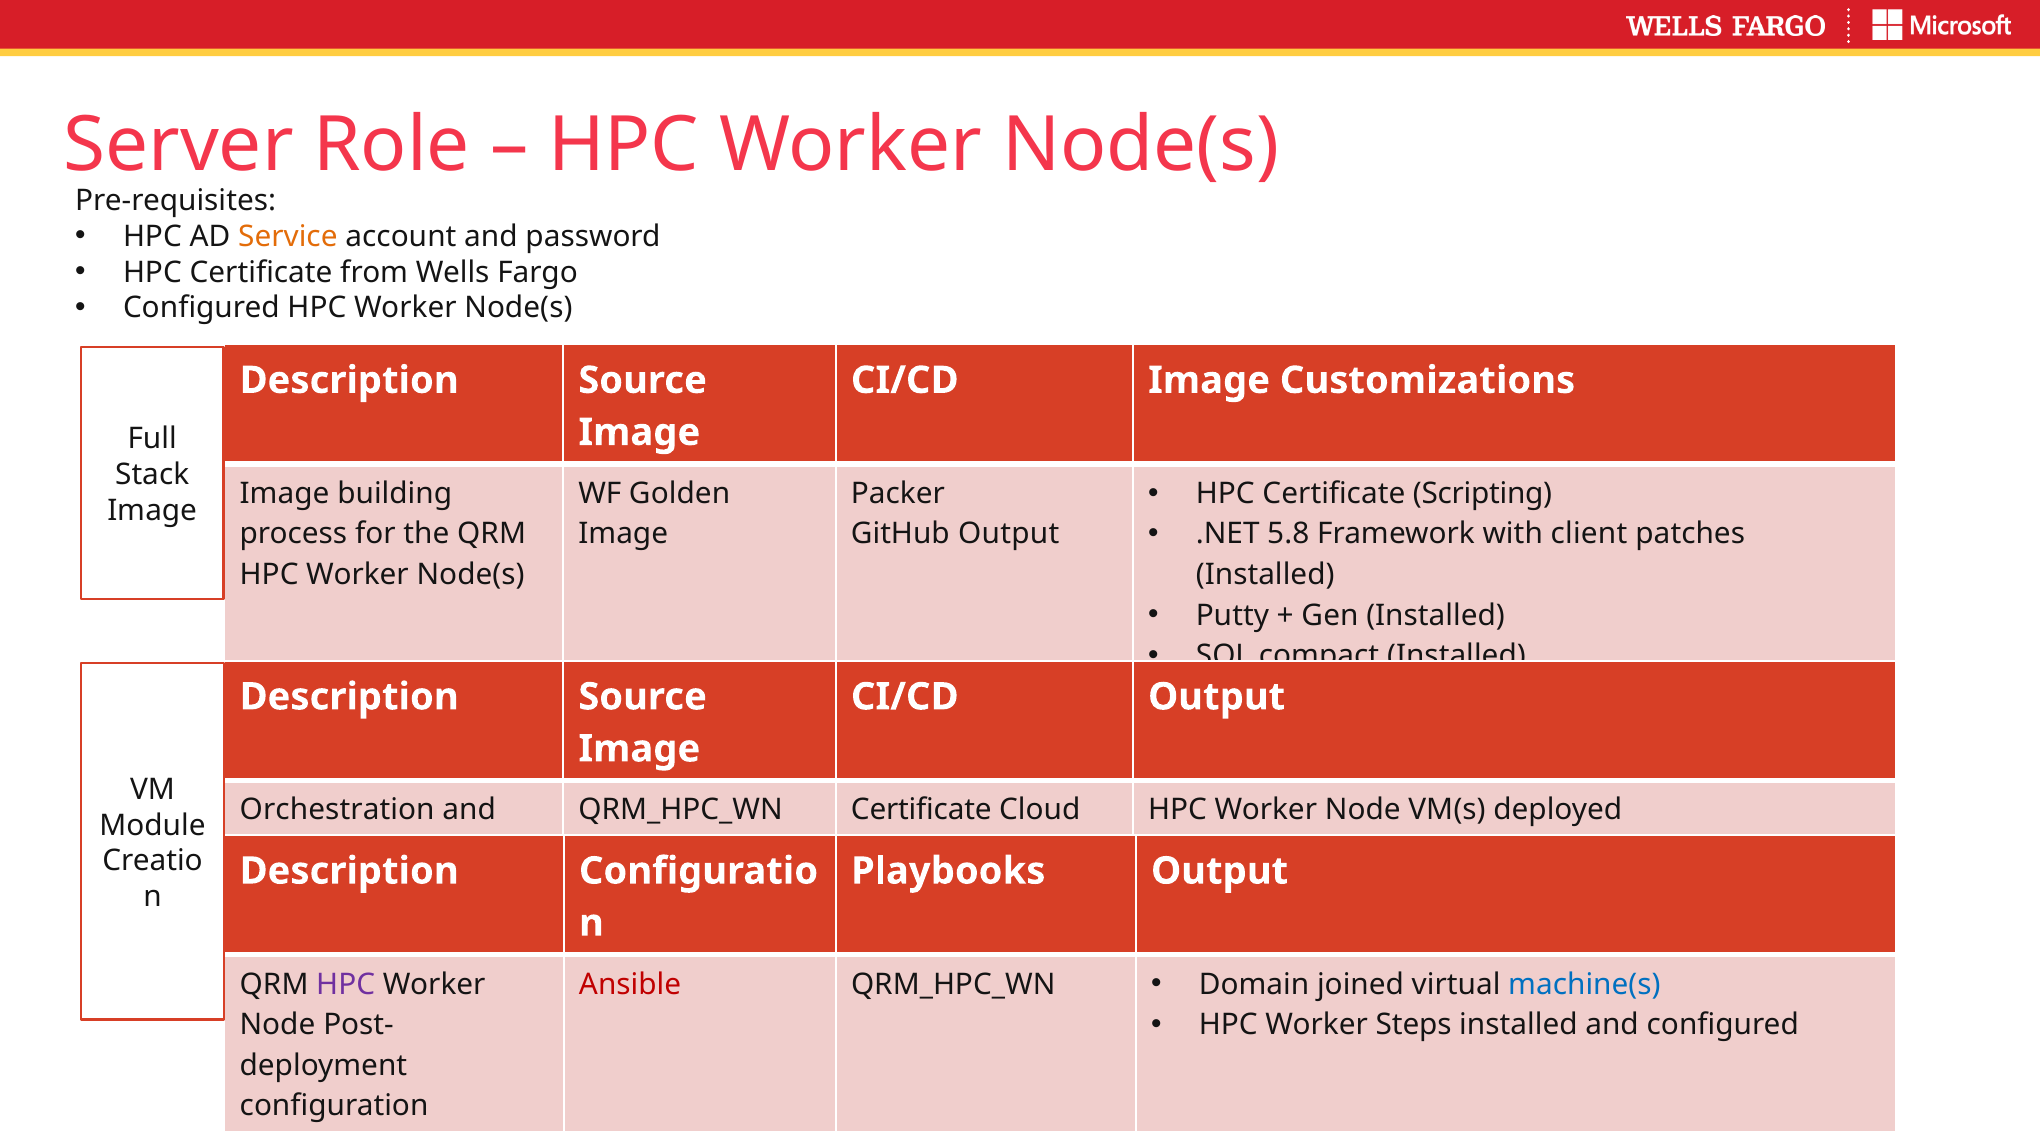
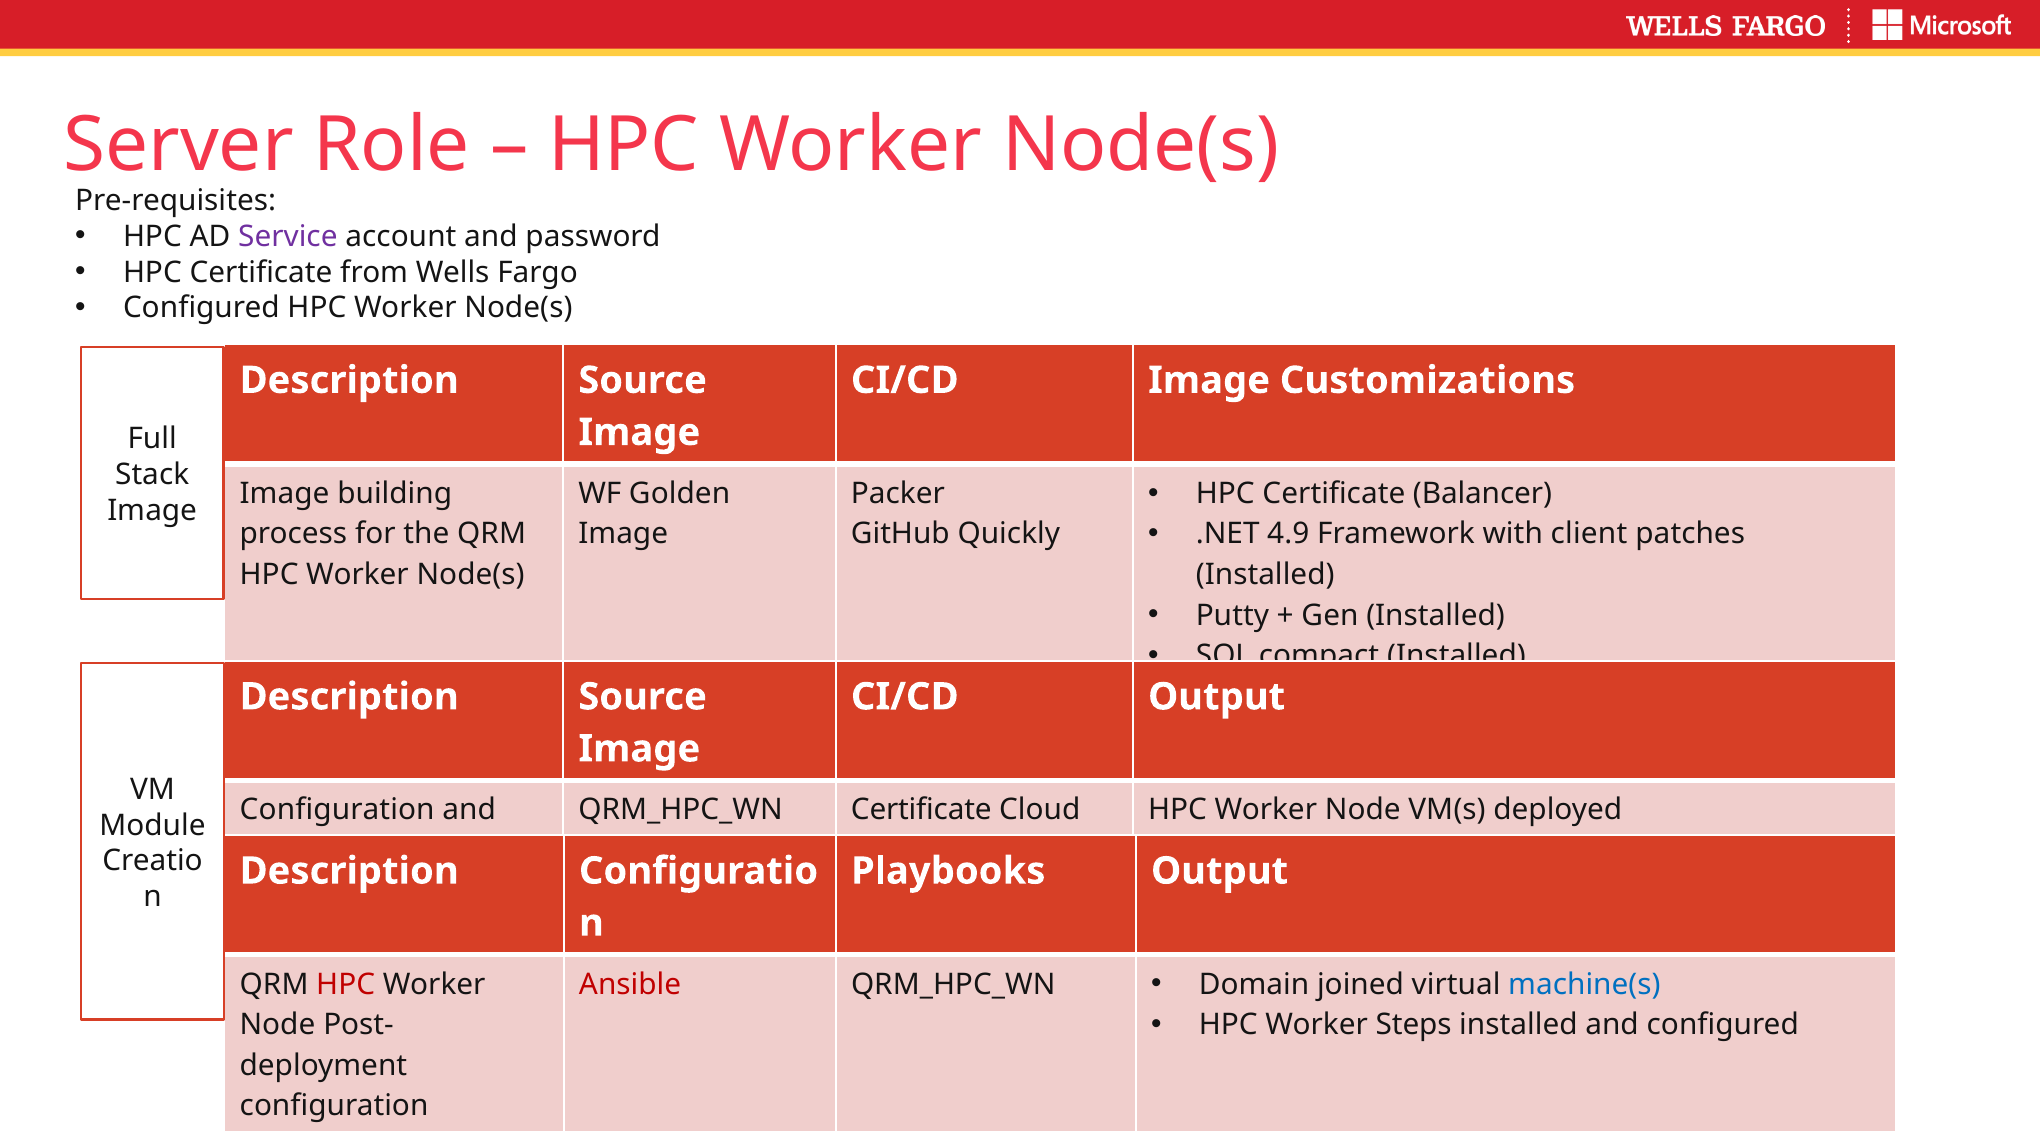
Service colour: orange -> purple (288, 237)
Scripting: Scripting -> Balancer (1482, 494)
5.8: 5.8 -> 4.9 (1288, 534)
GitHub Output: Output -> Quickly (1009, 534)
Orchestration: Orchestration -> Configuration (337, 810)
HPC colour: purple -> red (346, 985)
